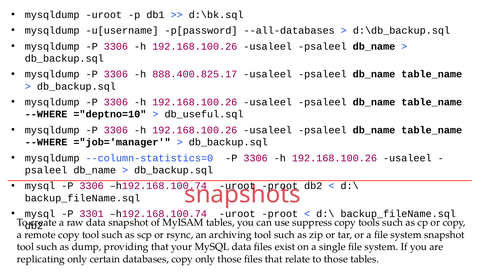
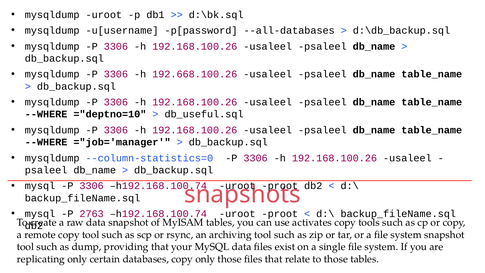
888.400.825.17: 888.400.825.17 -> 192.668.100.26 (195, 74)
3301: 3301 -> 2763 (92, 214)
suppress: suppress -> activates (312, 223)
